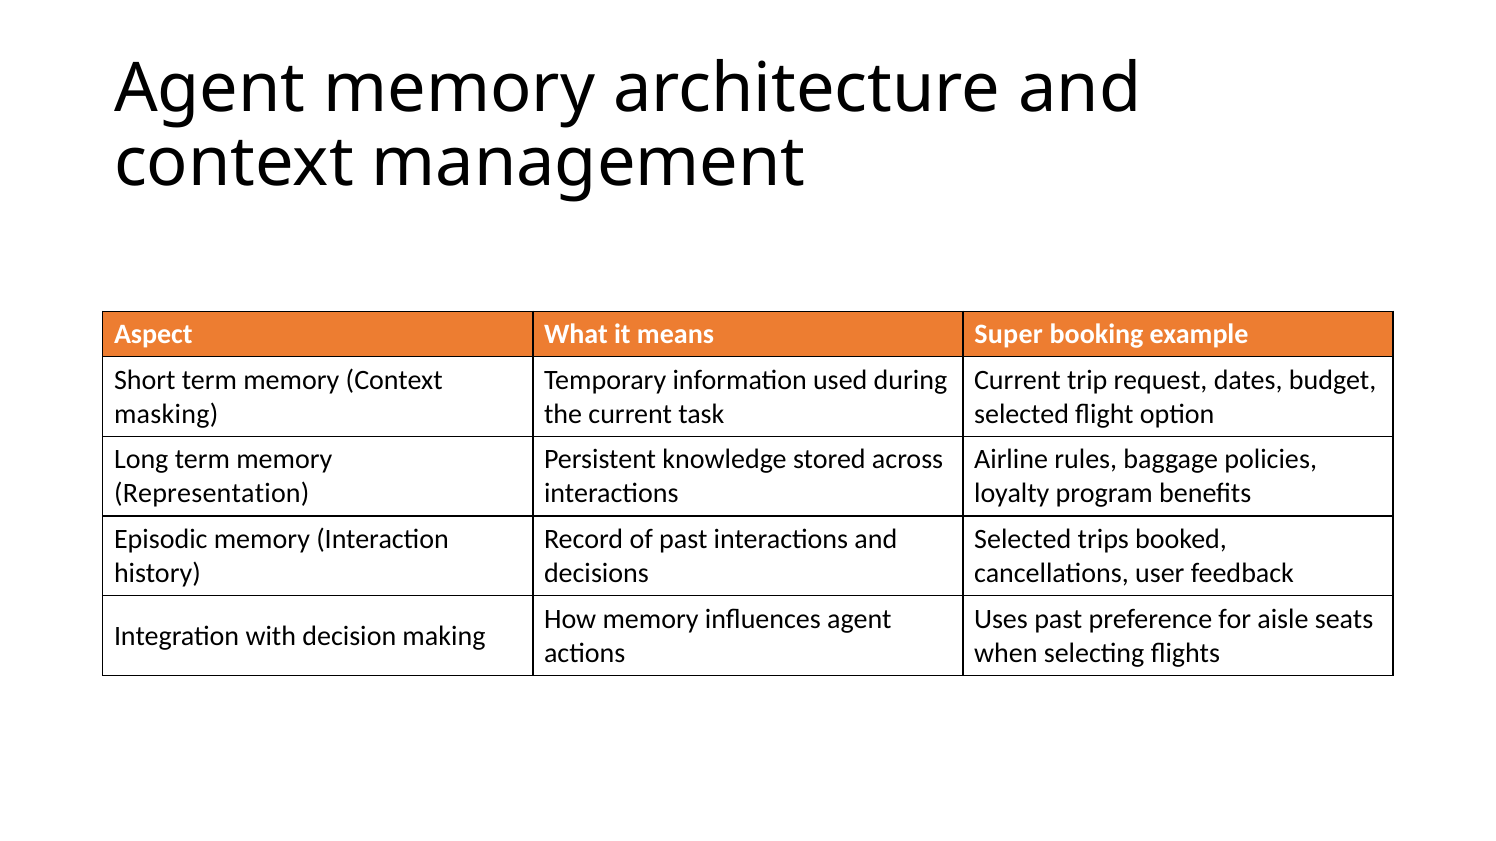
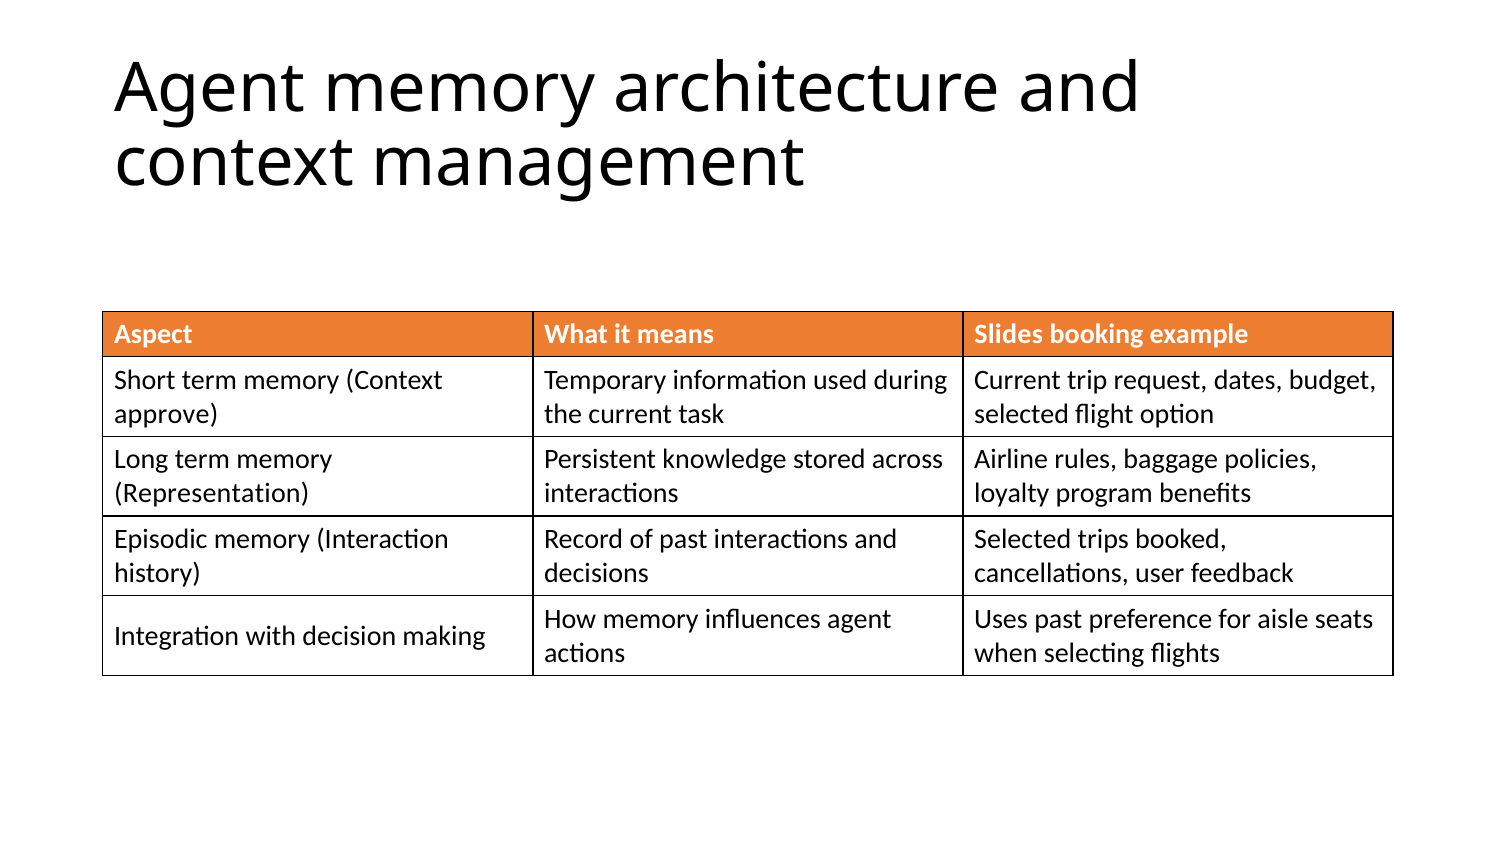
Super: Super -> Slides (1009, 335)
masking: masking -> approve (166, 414)
